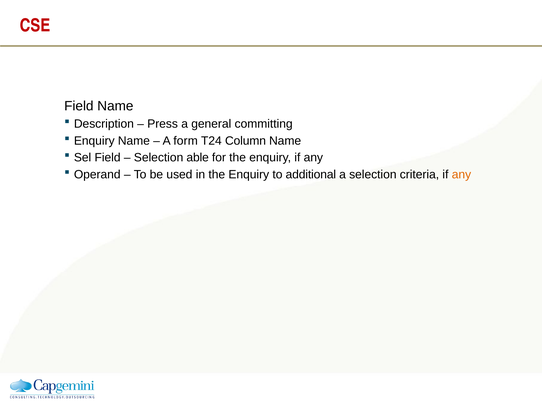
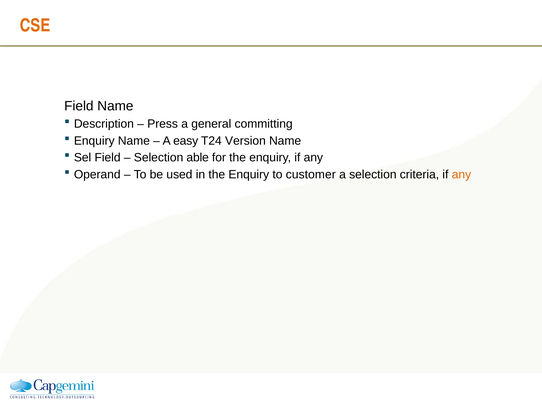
CSE colour: red -> orange (35, 26)
form: form -> easy (186, 141)
Column: Column -> Version (245, 141)
additional: additional -> customer (311, 175)
